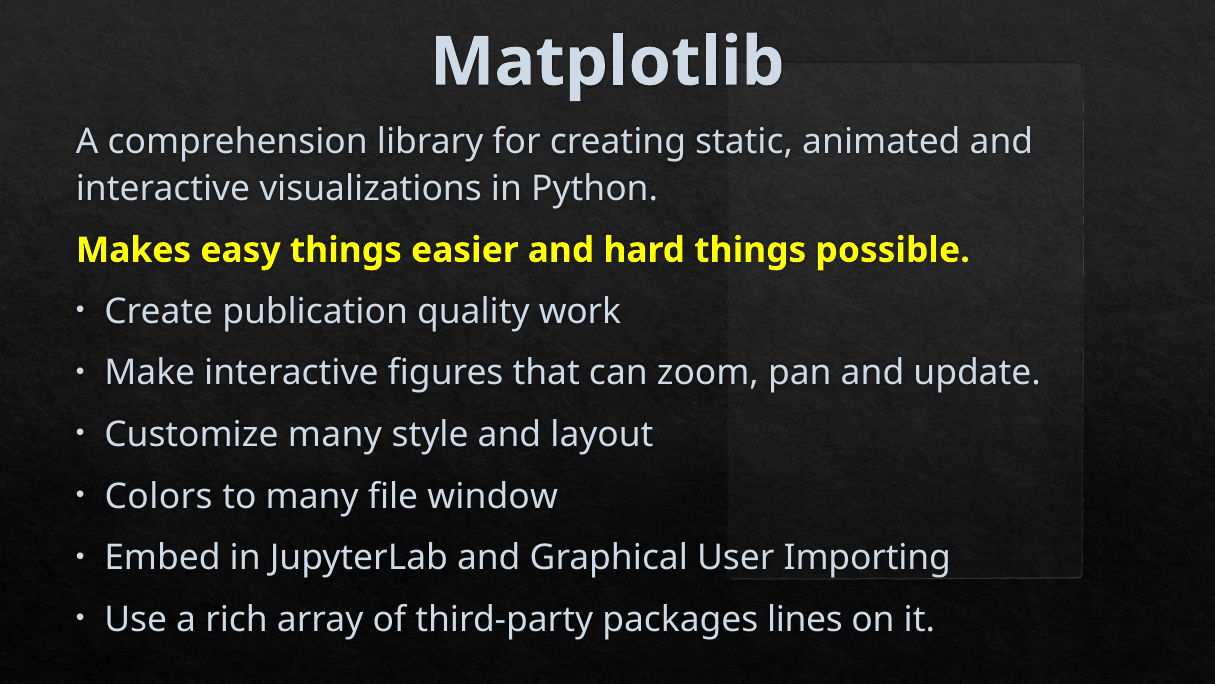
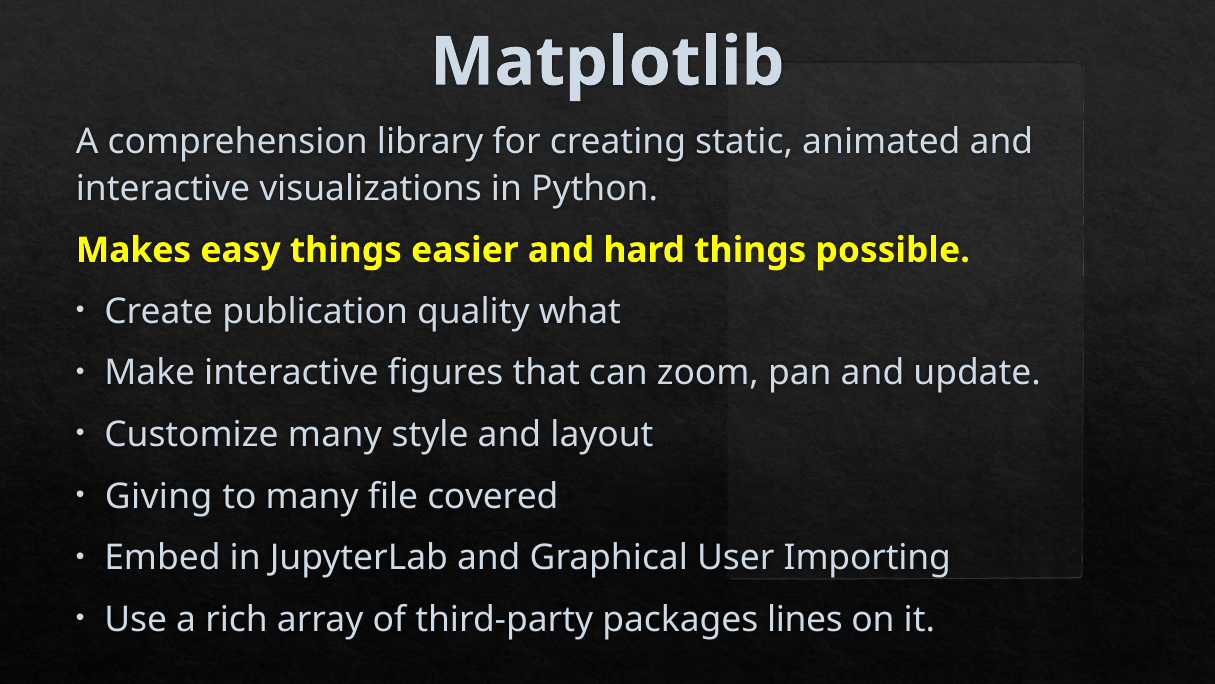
work: work -> what (580, 311)
Colors: Colors -> Giving (159, 496)
window: window -> covered (493, 496)
